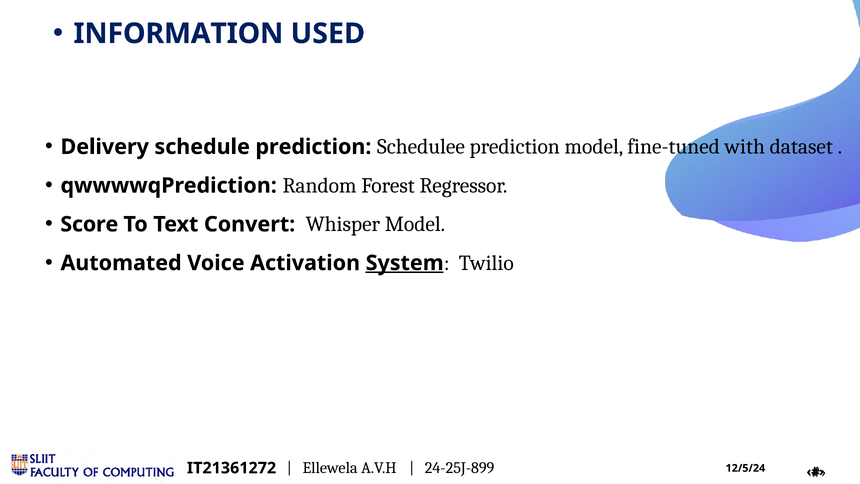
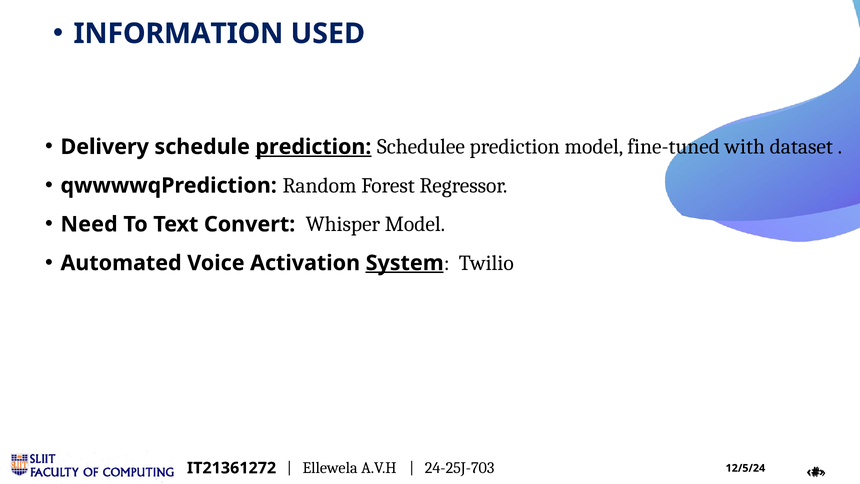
prediction underline: none -> present (313, 147)
Score: Score -> Need (89, 224)
24-25J-899: 24-25J-899 -> 24-25J-703 (460, 468)
